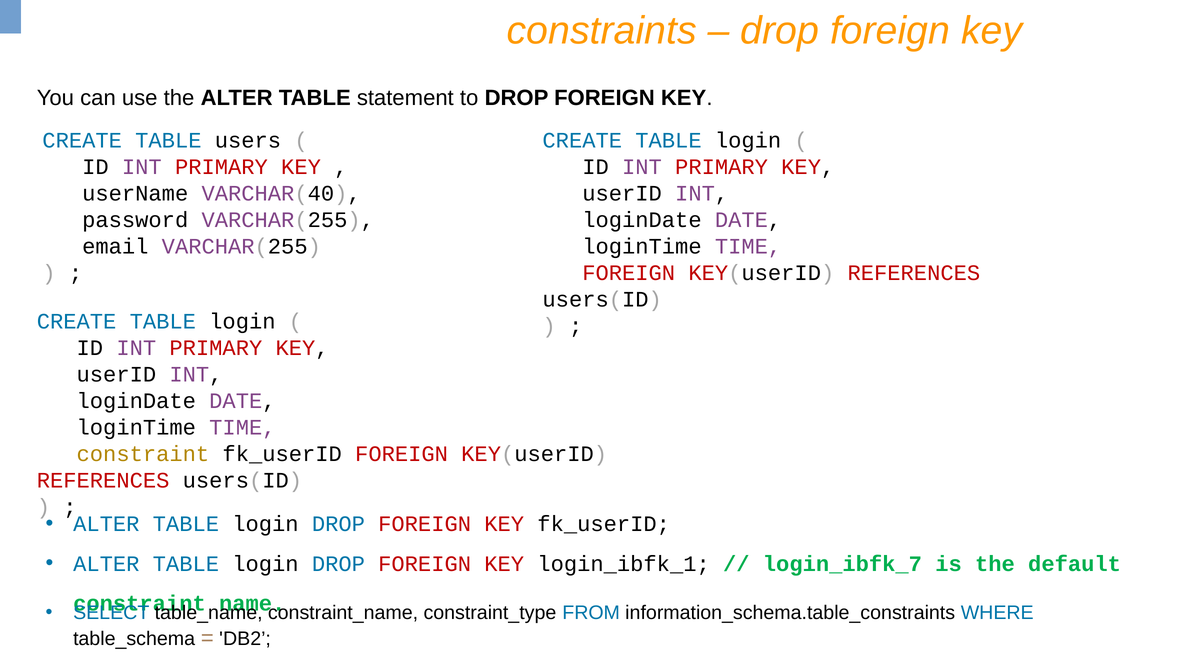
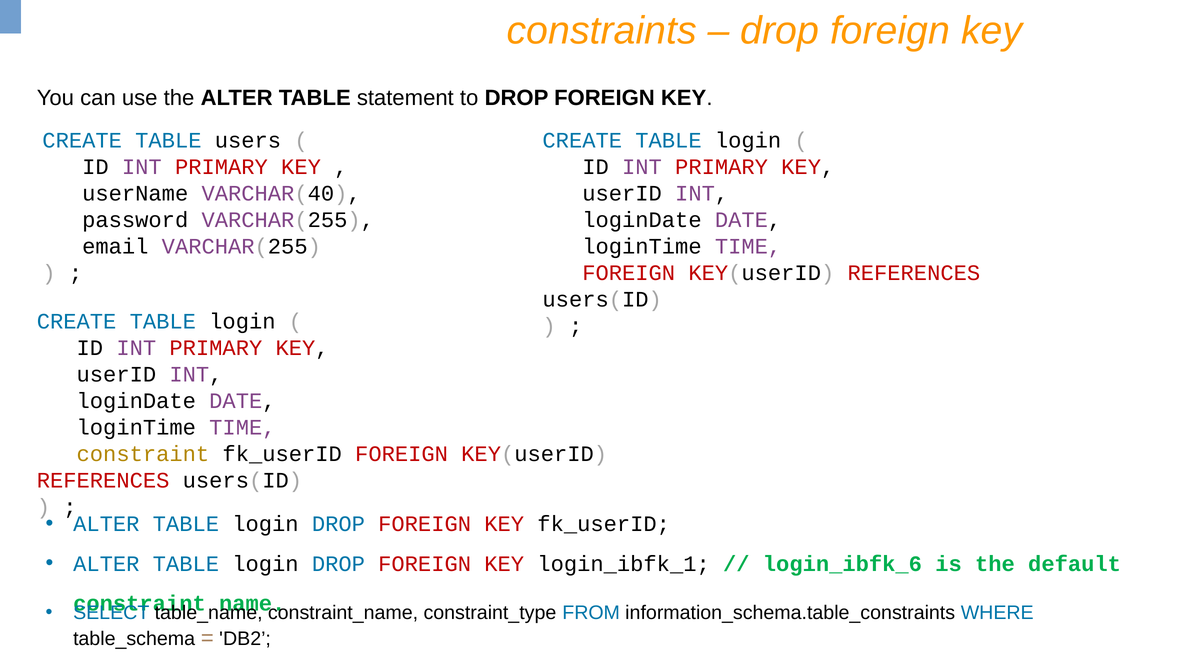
login_ibfk_7: login_ibfk_7 -> login_ibfk_6 (842, 564)
